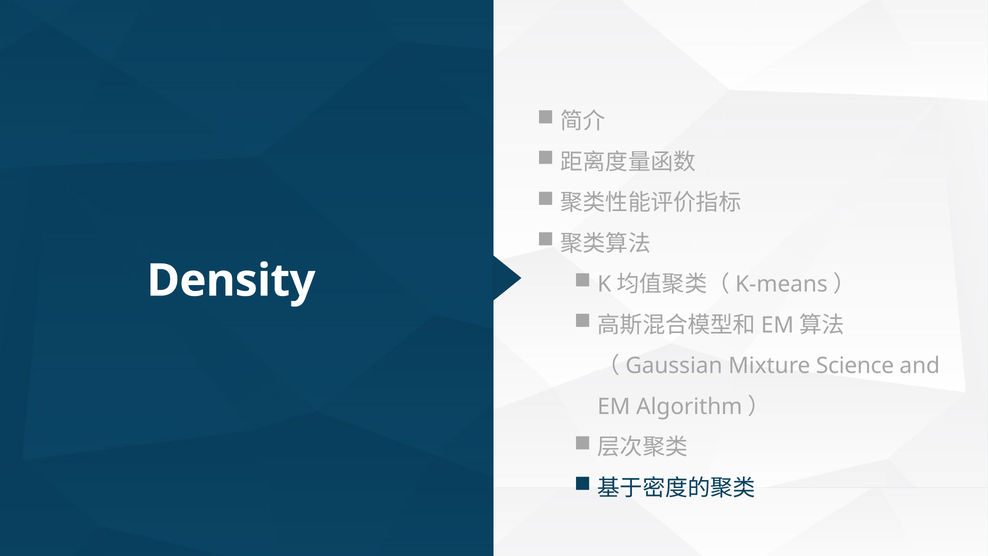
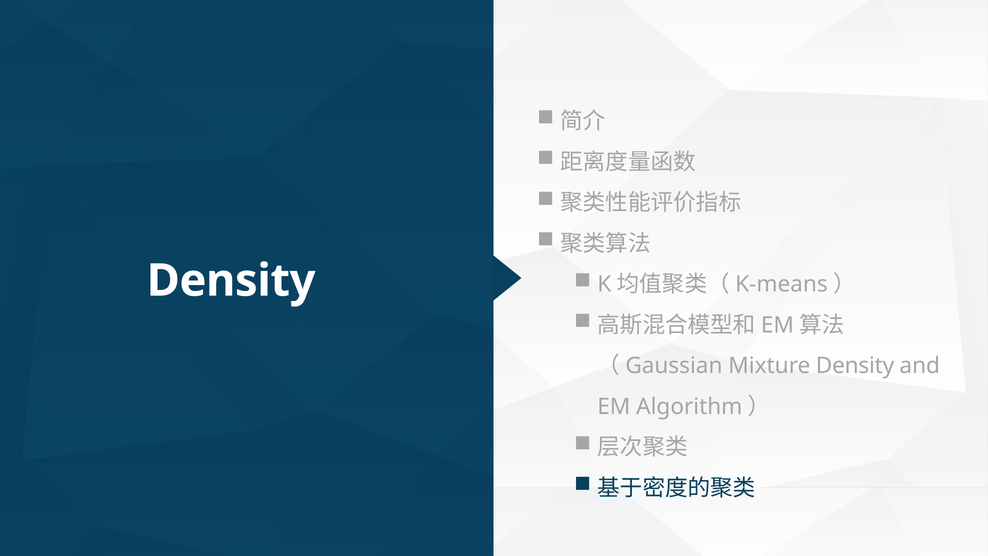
Mixture Science: Science -> Density (855, 366)
